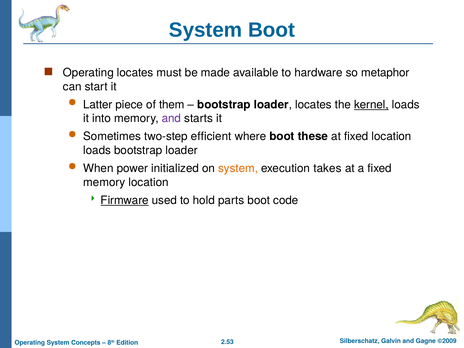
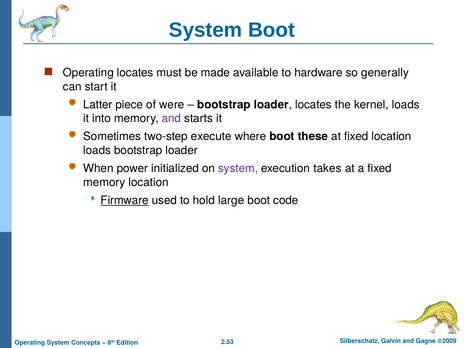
metaphor: metaphor -> generally (385, 73)
them: them -> were (172, 105)
kernel underline: present -> none (371, 105)
efficient: efficient -> execute (211, 136)
system colour: orange -> purple (238, 168)
parts: parts -> large (231, 200)
